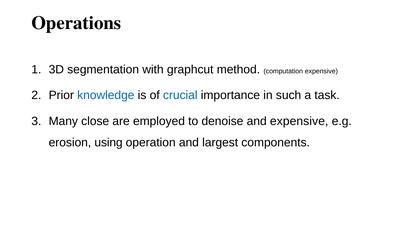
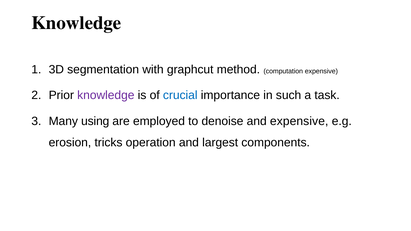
Operations: Operations -> Knowledge (76, 23)
knowledge colour: blue -> purple (106, 95)
close: close -> using (95, 121)
using: using -> tricks (108, 143)
